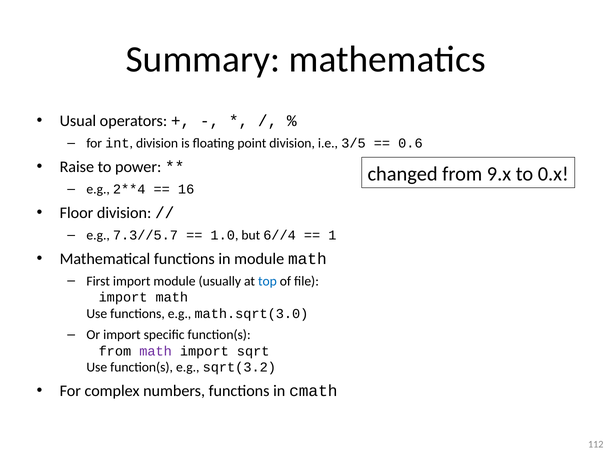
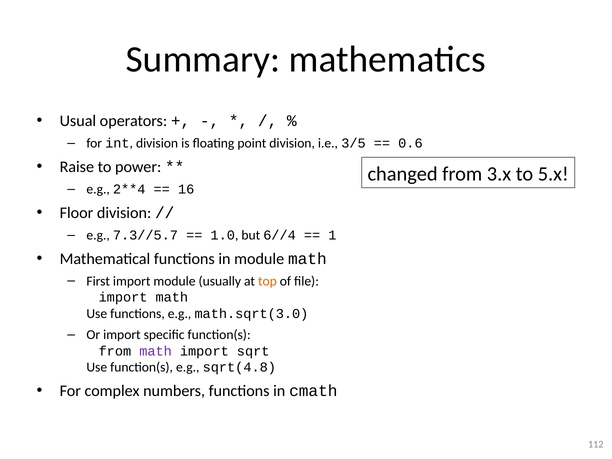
9.x: 9.x -> 3.x (499, 174)
0.x: 0.x -> 5.x (553, 174)
top colour: blue -> orange (267, 281)
sqrt(3.2: sqrt(3.2 -> sqrt(4.8 (239, 367)
